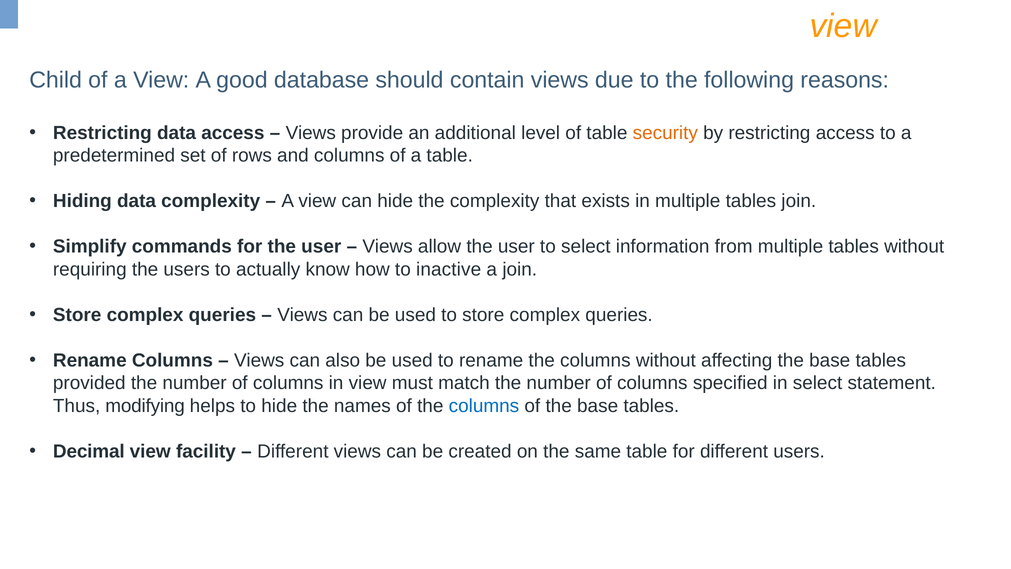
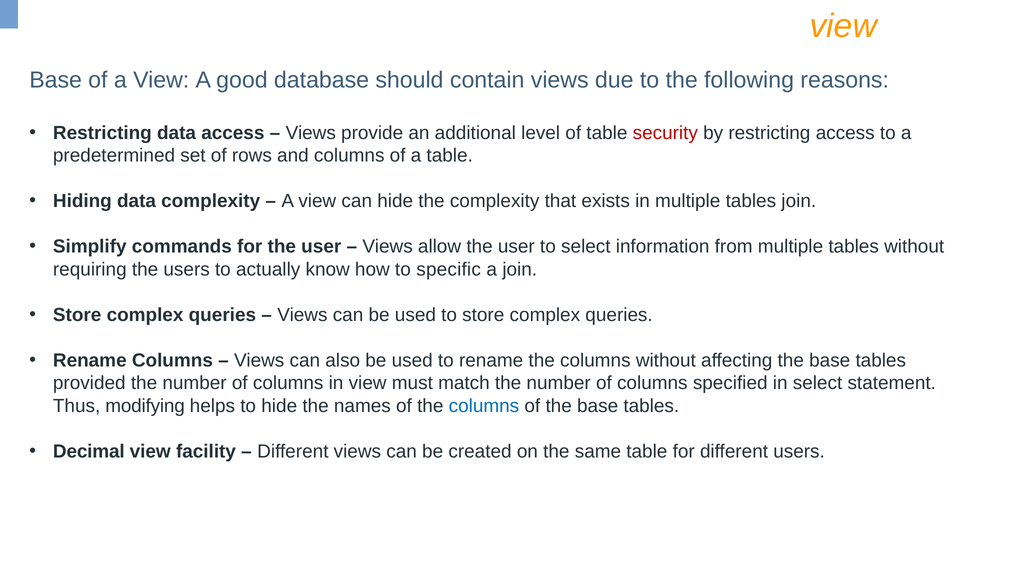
Child: Child -> Base (56, 80)
security colour: orange -> red (665, 133)
inactive: inactive -> specific (449, 269)
